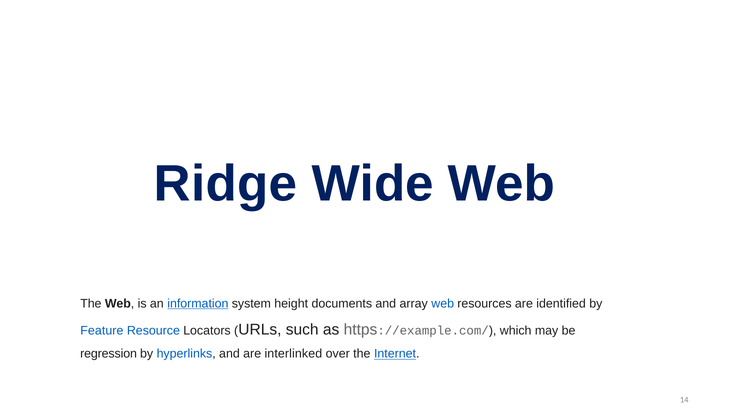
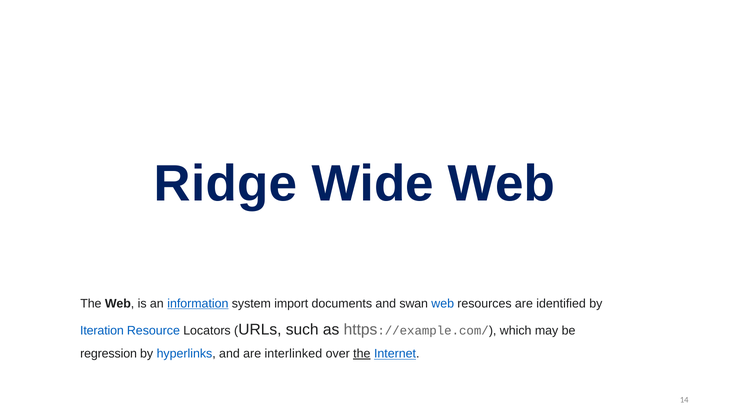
height: height -> import (291, 304)
array: array -> swan (414, 304)
Feature: Feature -> Iteration (102, 331)
the underline: none -> present (362, 354)
